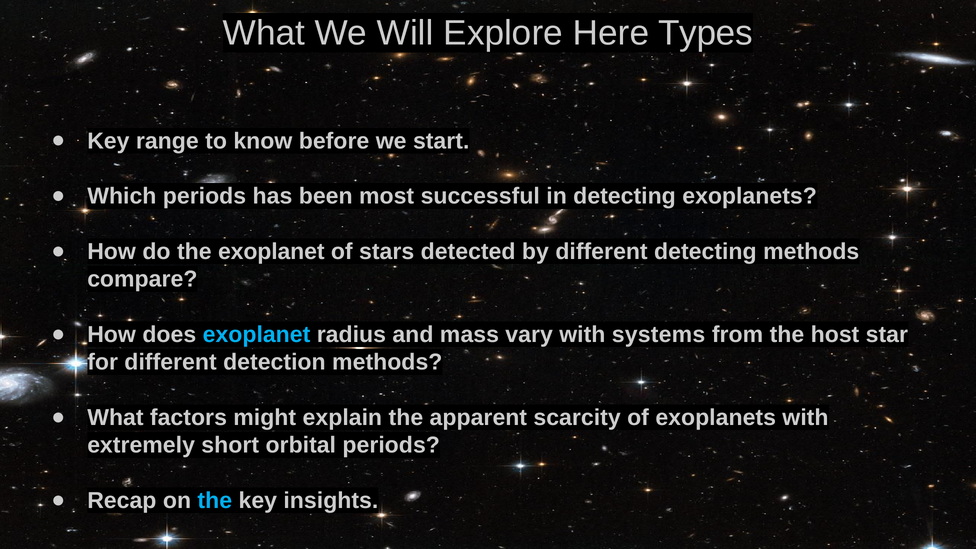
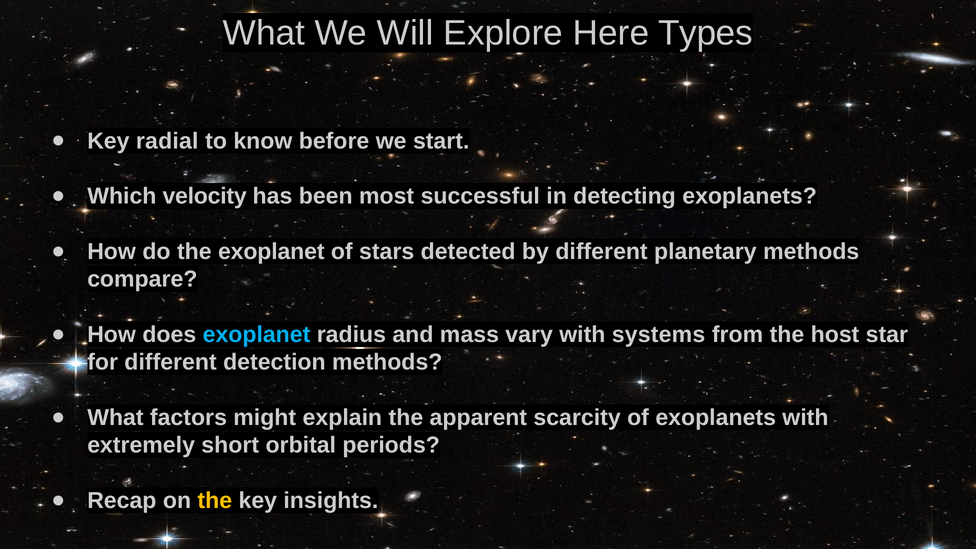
range: range -> radial (167, 141)
Which periods: periods -> velocity (205, 196)
different detecting: detecting -> planetary (705, 252)
the colour: light blue -> yellow (215, 501)
